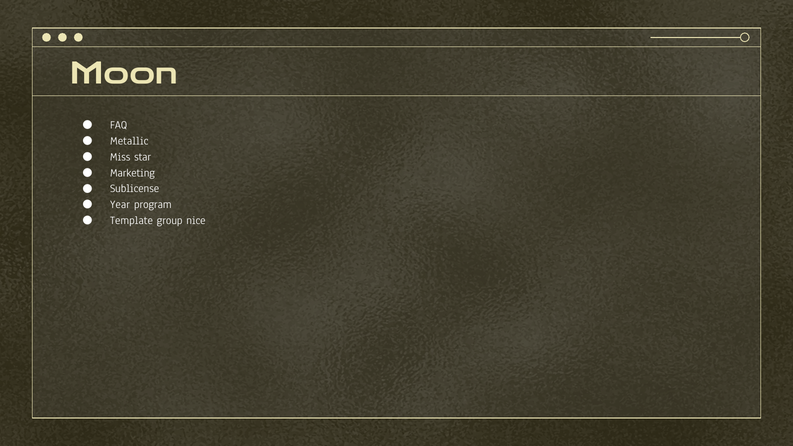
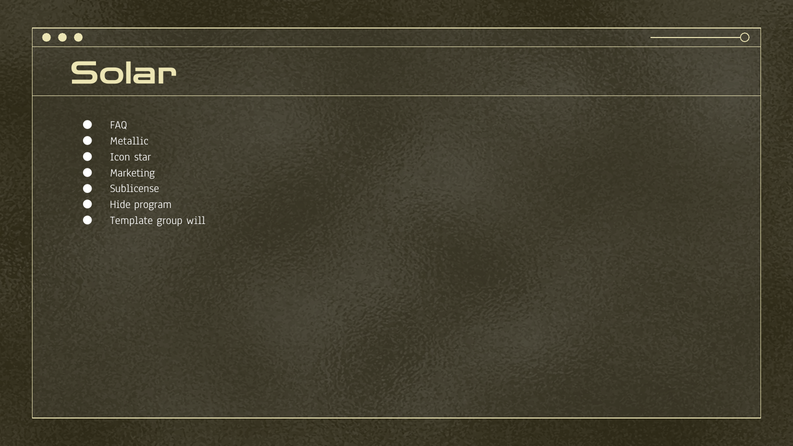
Moon: Moon -> Solar (124, 73)
Miss: Miss -> Icon (120, 157)
Year: Year -> Hide (120, 205)
nice: nice -> will (196, 221)
